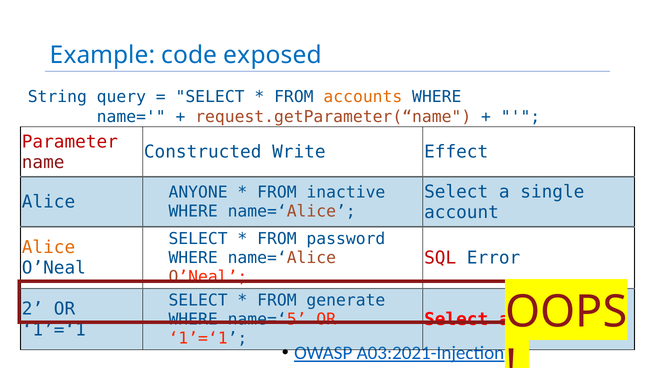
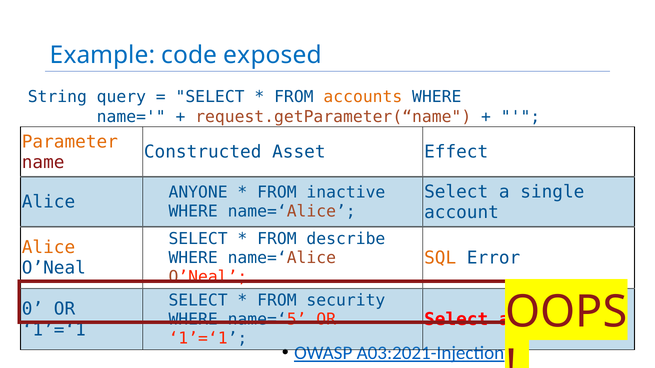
Parameter colour: red -> orange (70, 142)
Write: Write -> Asset (299, 152)
password: password -> describe (346, 239)
SQL colour: red -> orange (440, 258)
generate: generate -> security (346, 301)
2: 2 -> 0 (32, 309)
